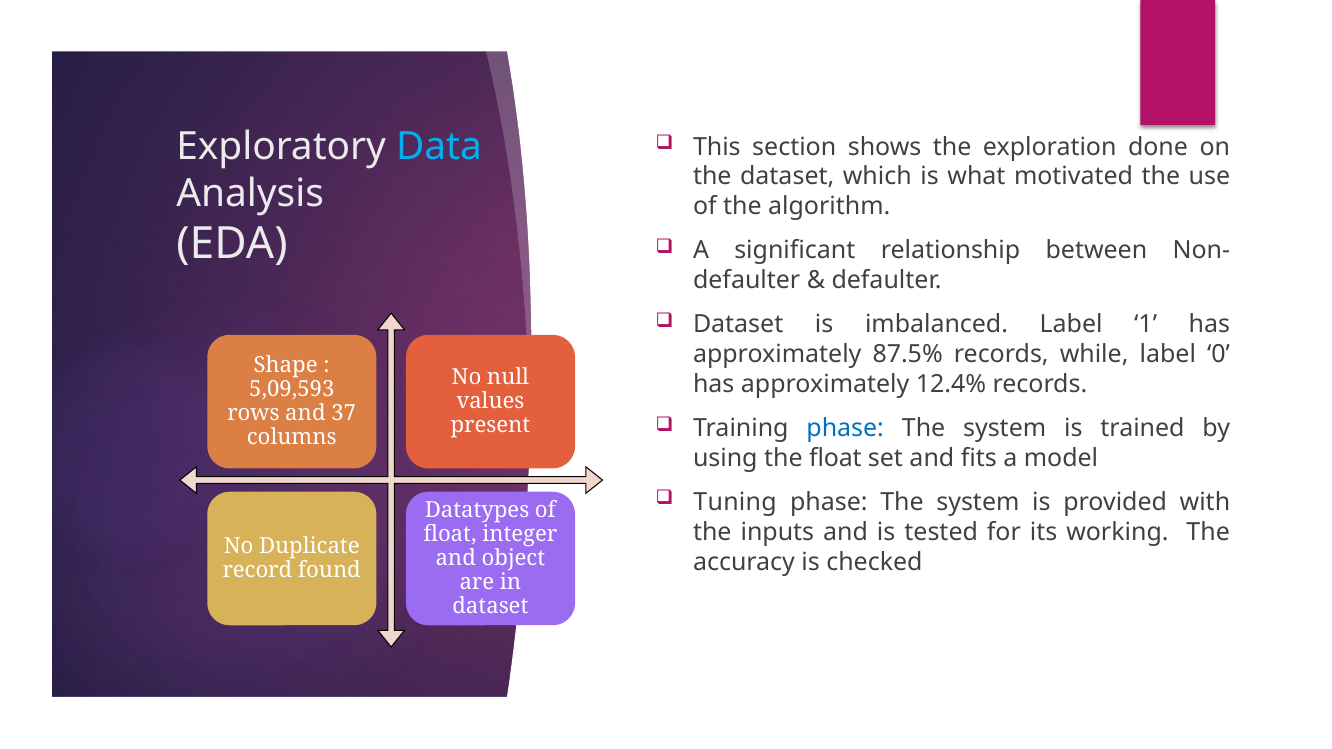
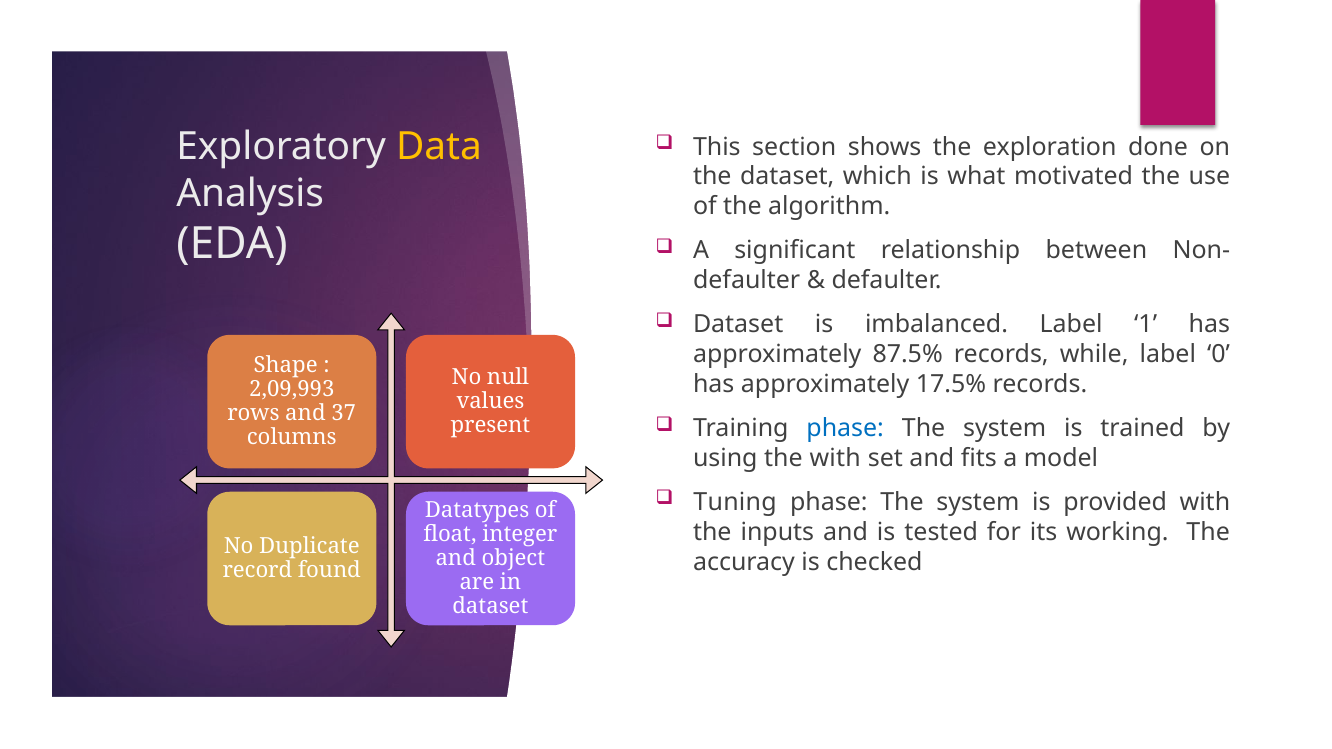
Data colour: light blue -> yellow (439, 147)
12.4%: 12.4% -> 17.5% (951, 384)
5,09,593: 5,09,593 -> 2,09,993 (292, 390)
the float: float -> with (835, 458)
